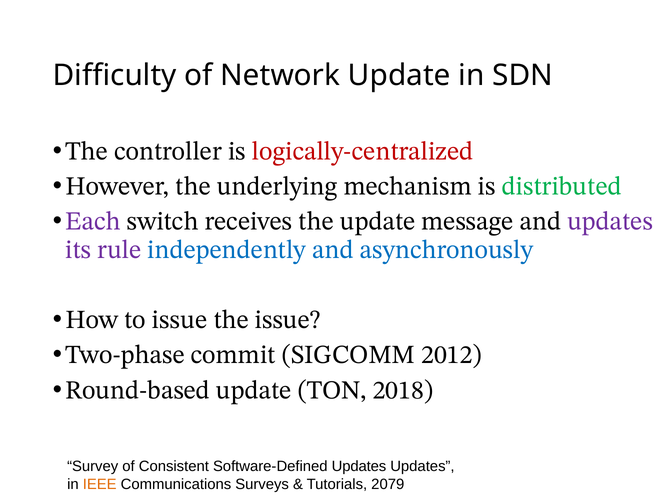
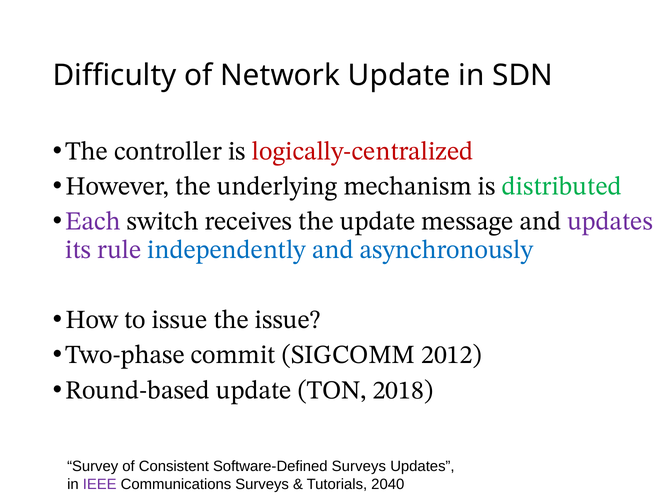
Software-Defined Updates: Updates -> Surveys (359, 466)
IEEE colour: orange -> purple (100, 484)
2079: 2079 -> 2040 (388, 484)
